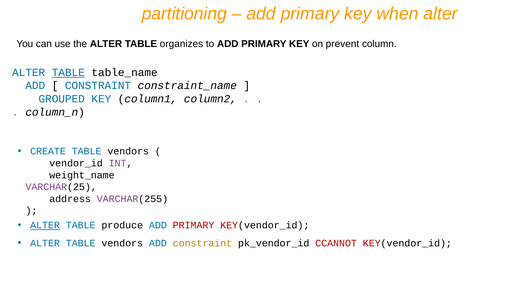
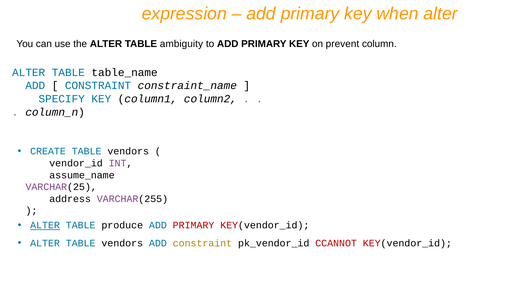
partitioning: partitioning -> expression (184, 14)
organizes: organizes -> ambiguity (181, 44)
TABLE underline: present -> none (68, 72)
GROUPED: GROUPED -> SPECIFY (62, 99)
weight_name: weight_name -> assume_name (82, 175)
